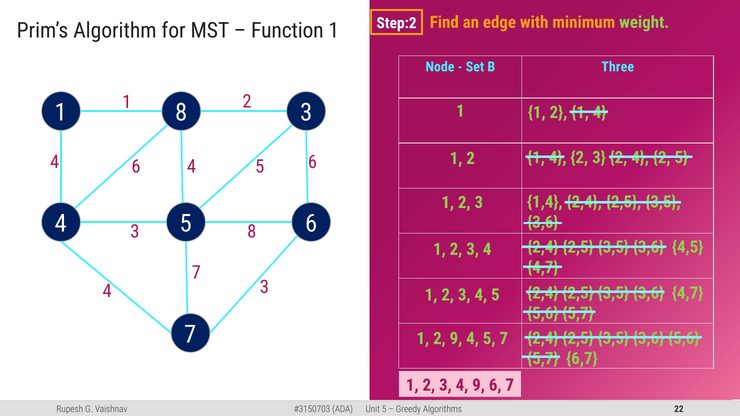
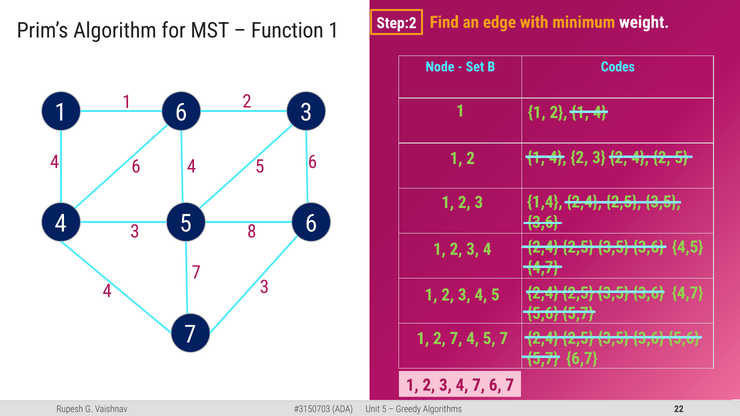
weight colour: light green -> white (644, 22)
Three: Three -> Codes (618, 67)
1 8: 8 -> 6 (181, 113)
2 9: 9 -> 7 (456, 339)
3 4 9: 9 -> 7 (479, 385)
